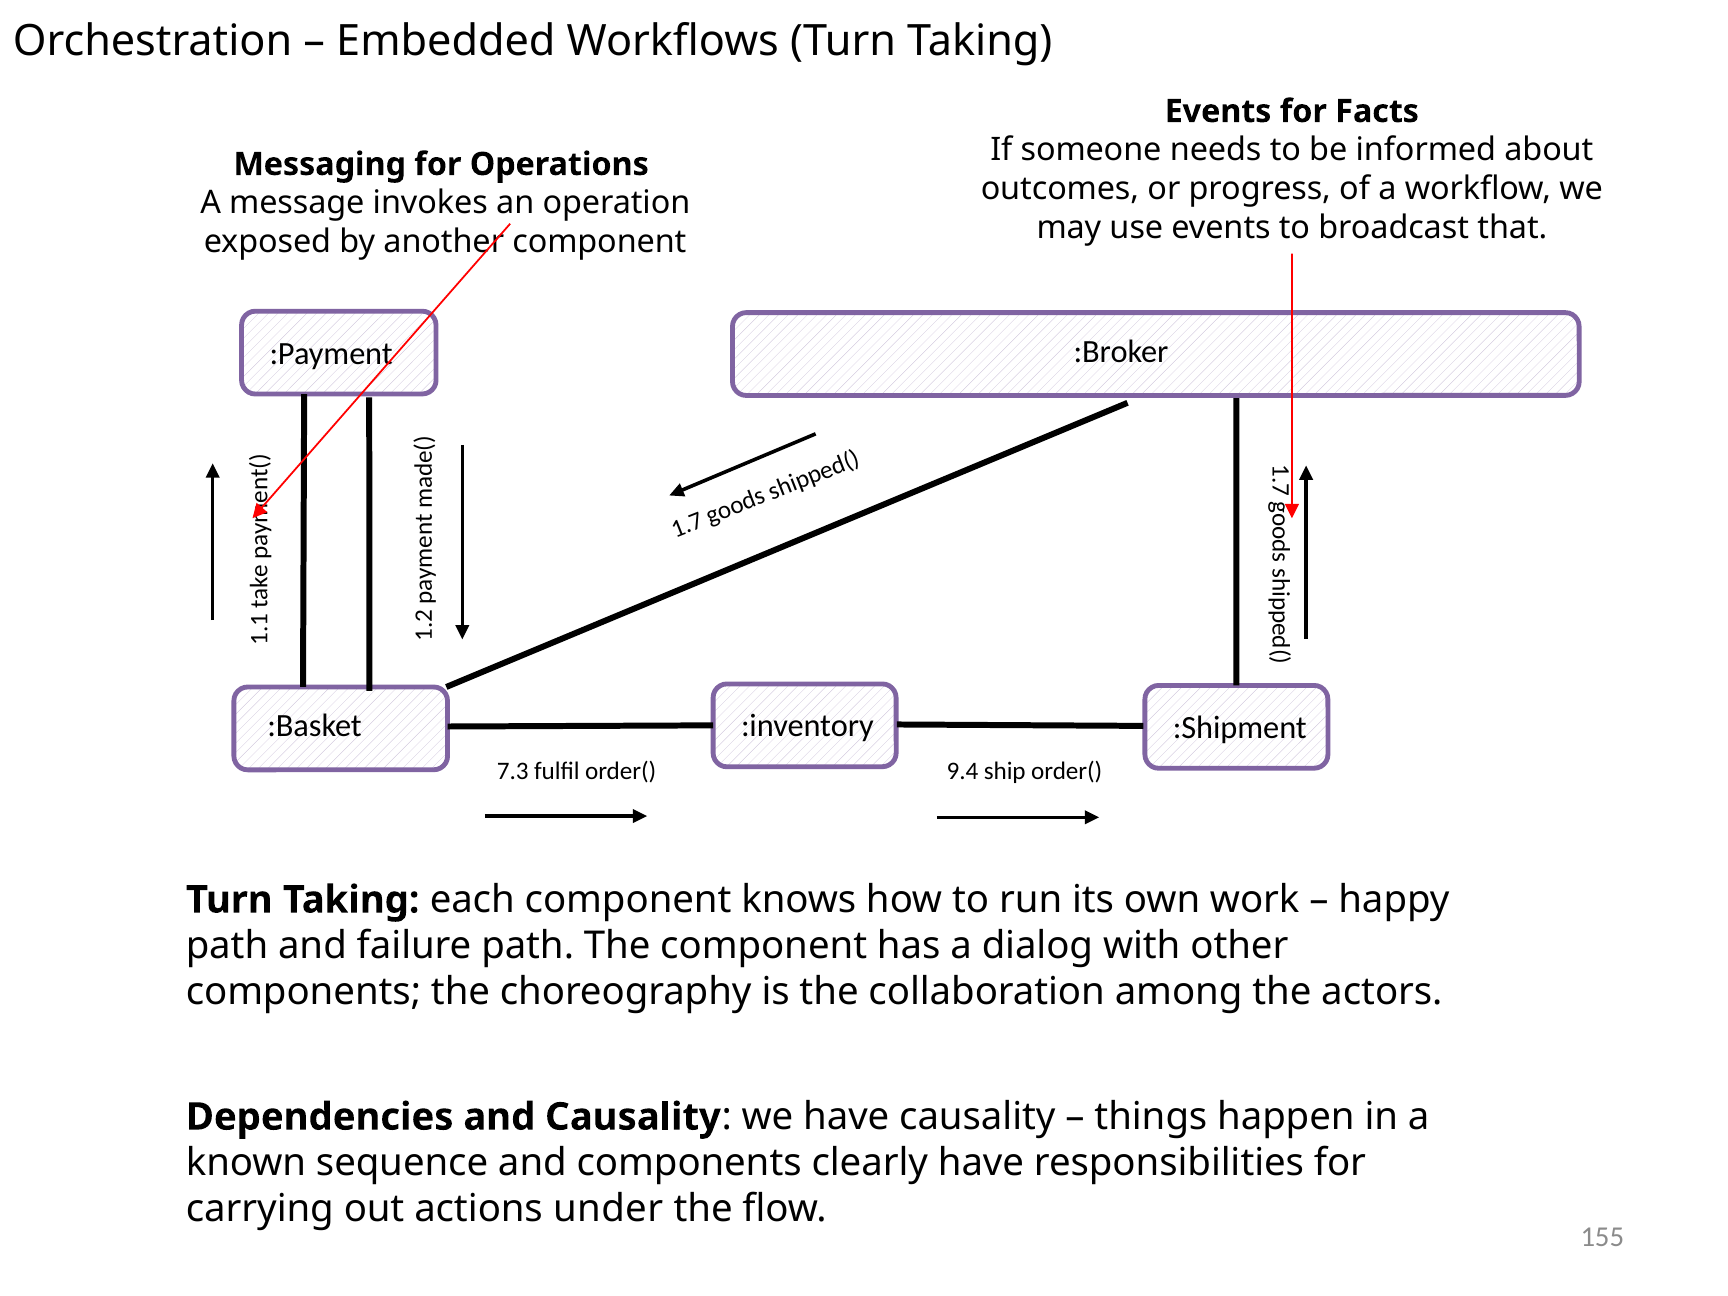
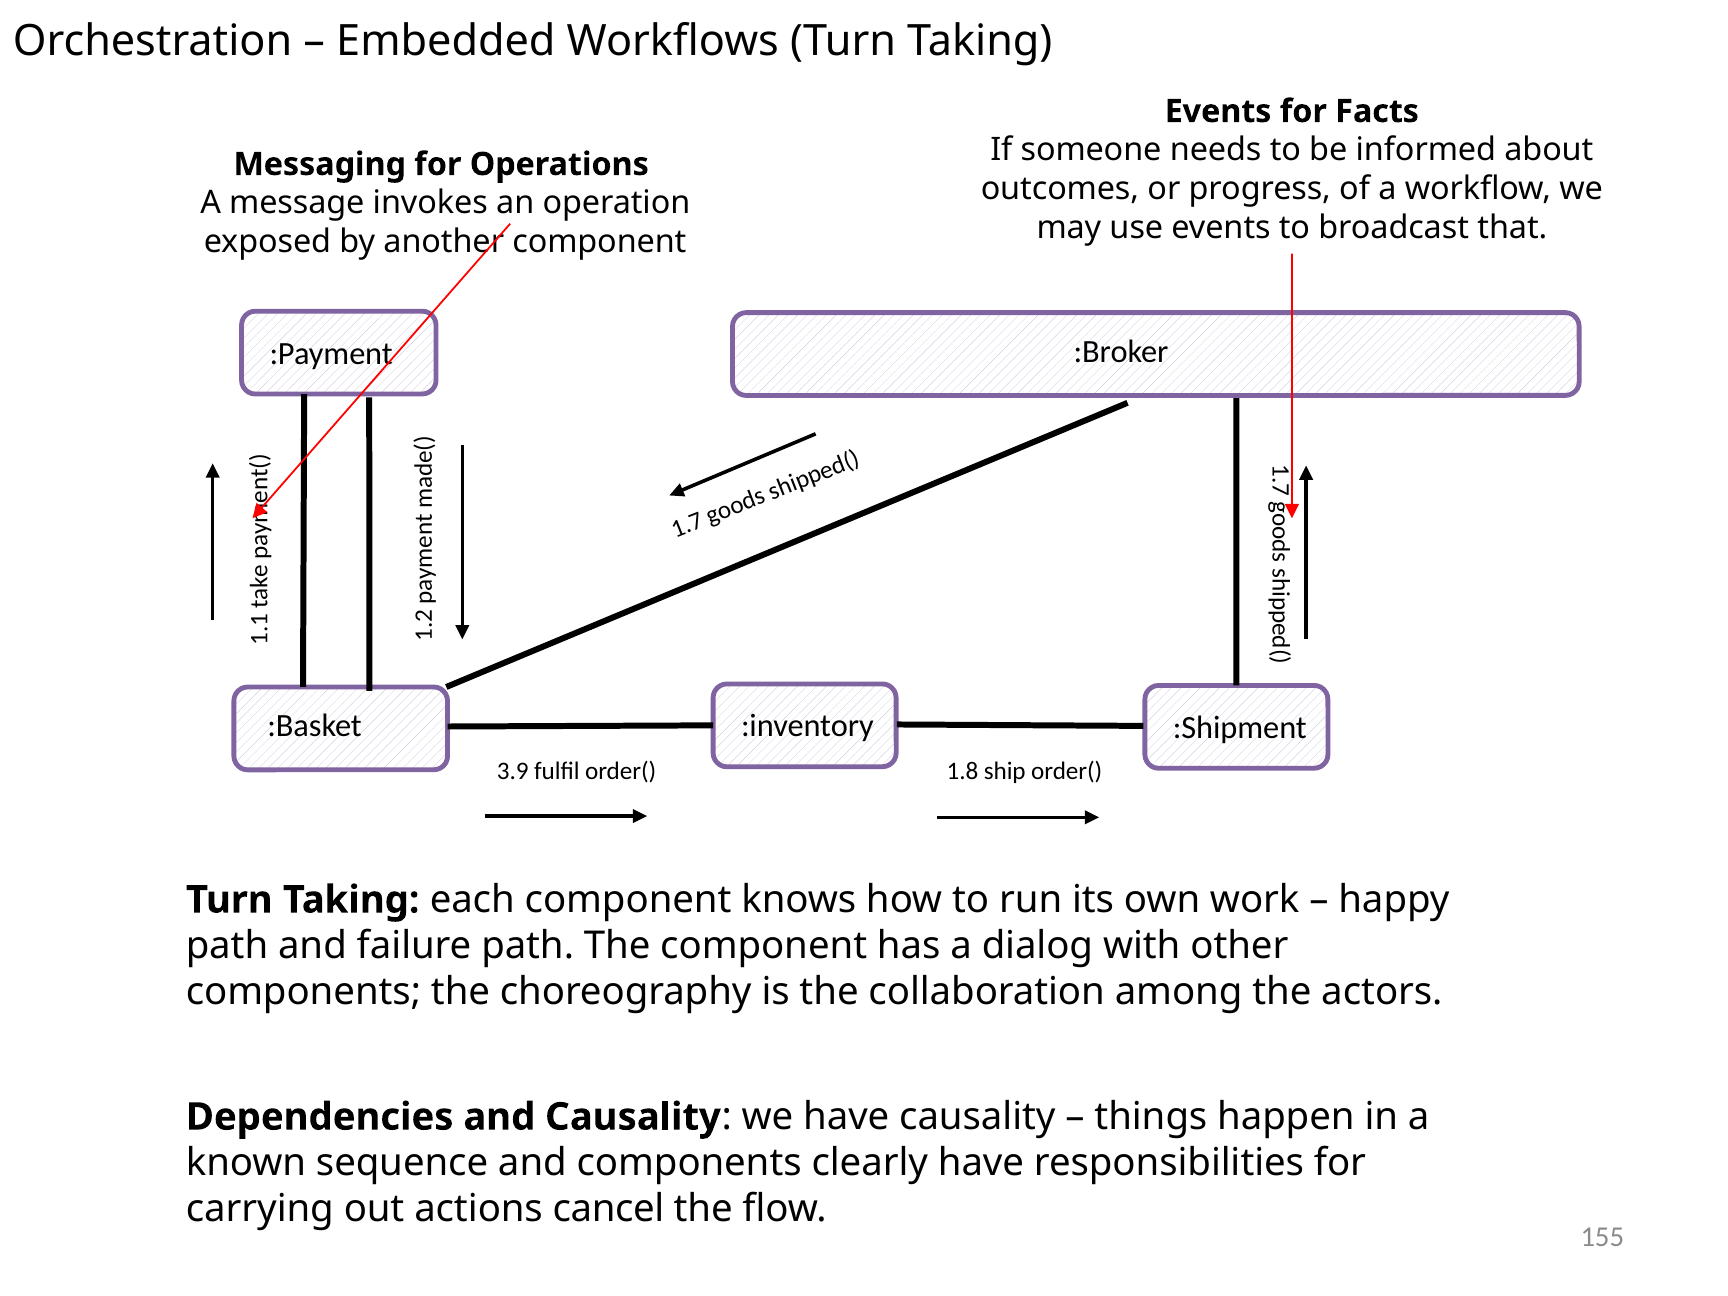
7.3: 7.3 -> 3.9 (513, 771)
9.4: 9.4 -> 1.8 (963, 771)
under: under -> cancel (608, 1209)
